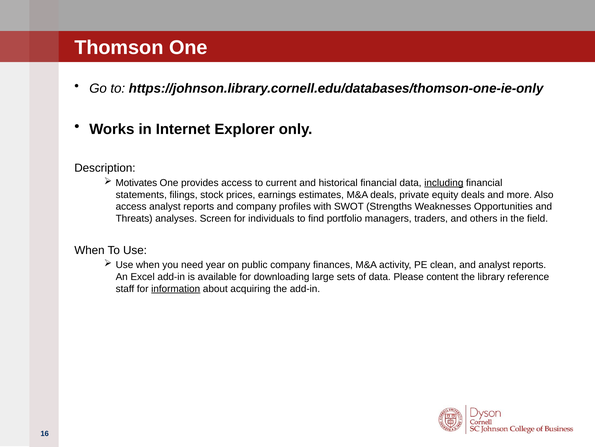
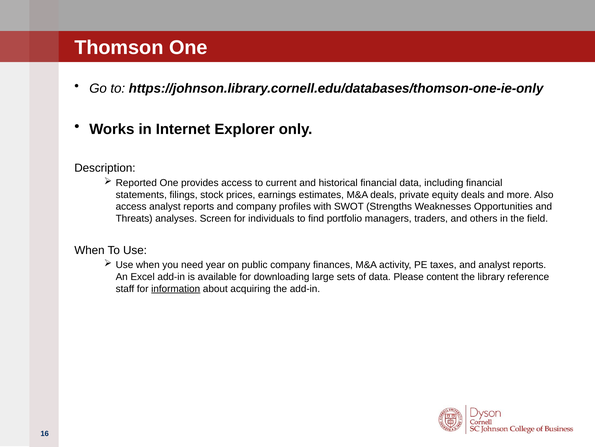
Motivates: Motivates -> Reported (136, 183)
including underline: present -> none (444, 183)
clean: clean -> taxes (443, 265)
